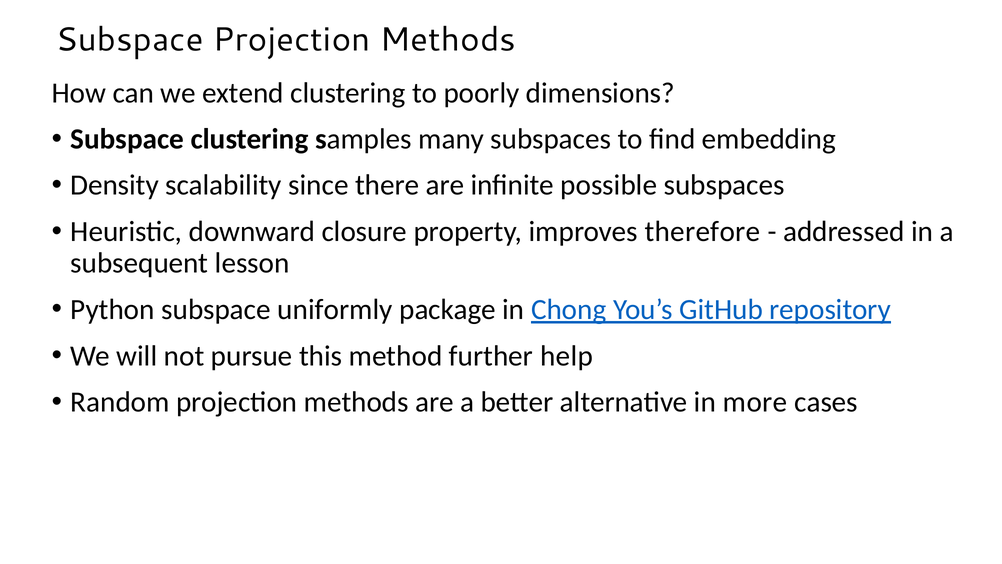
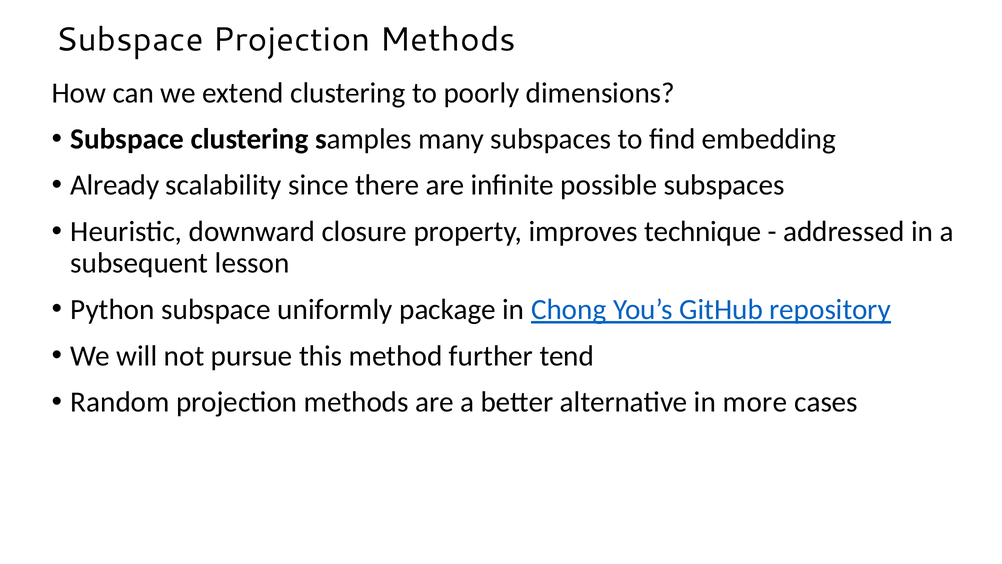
Density: Density -> Already (115, 185)
therefore: therefore -> technique (703, 231)
help: help -> tend (567, 356)
